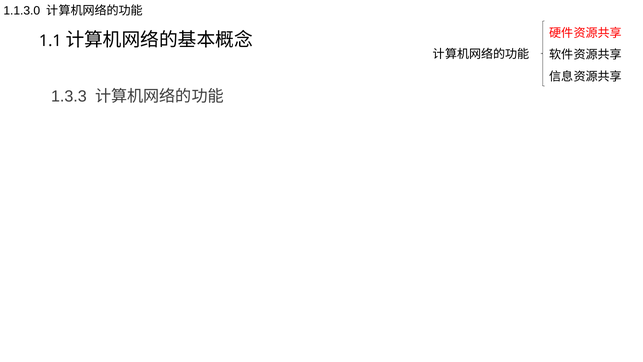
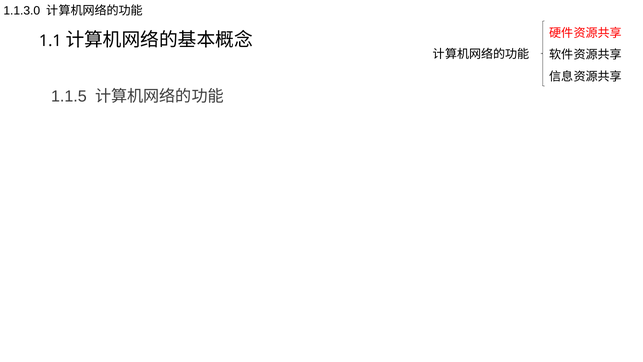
1.3.3: 1.3.3 -> 1.1.5 (69, 96)
